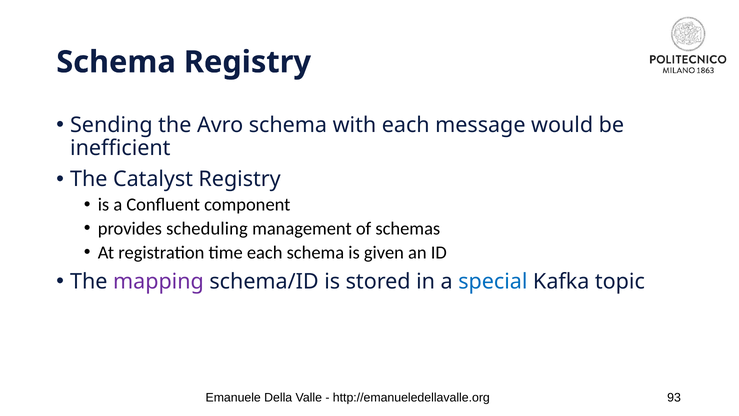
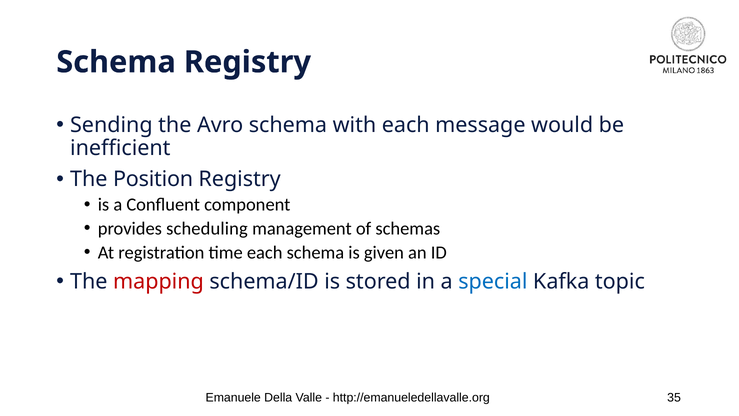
Catalyst: Catalyst -> Position (153, 179)
mapping colour: purple -> red (158, 282)
93: 93 -> 35 (674, 397)
